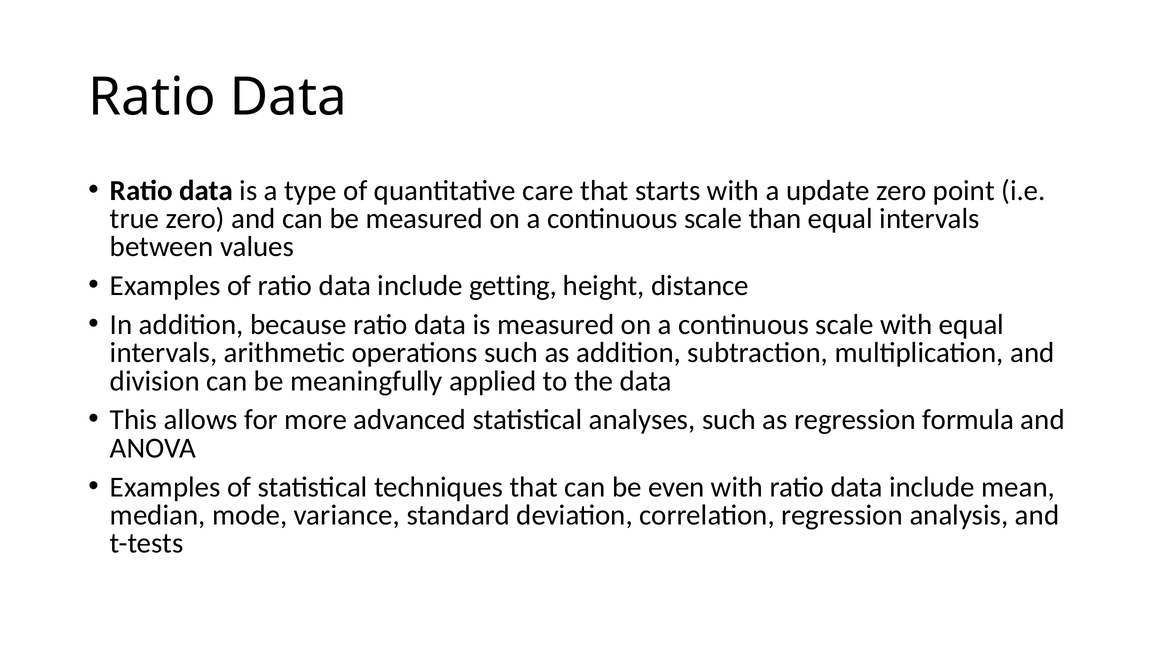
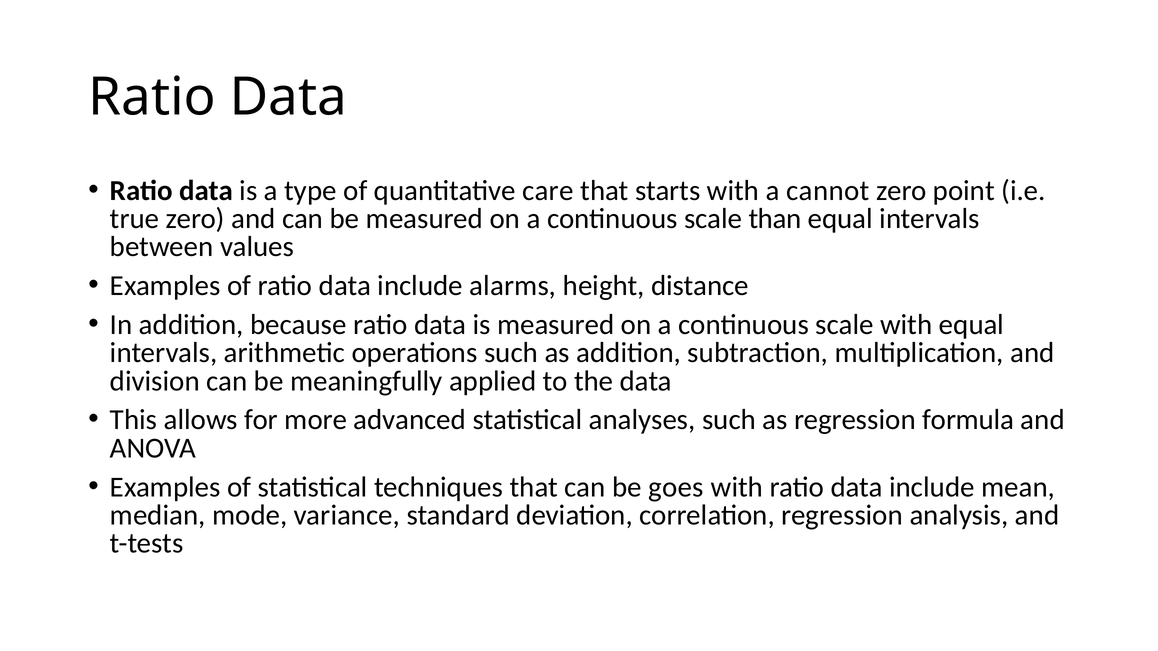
update: update -> cannot (828, 191)
getting: getting -> alarms (513, 286)
even: even -> goes (676, 487)
